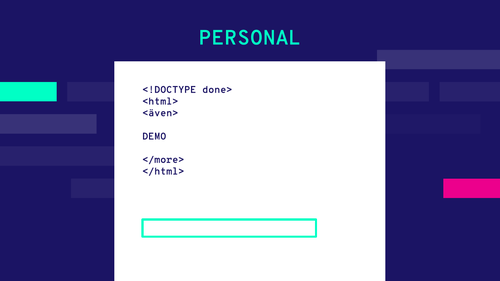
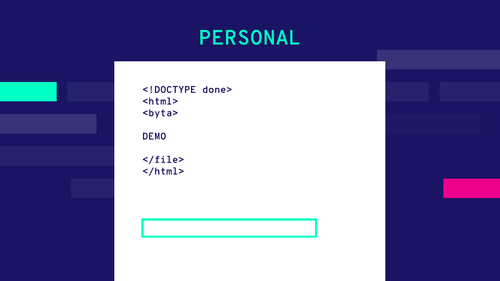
<även>: <även> -> <byta> (160, 113)
</more>: </more> -> </file> (163, 160)
